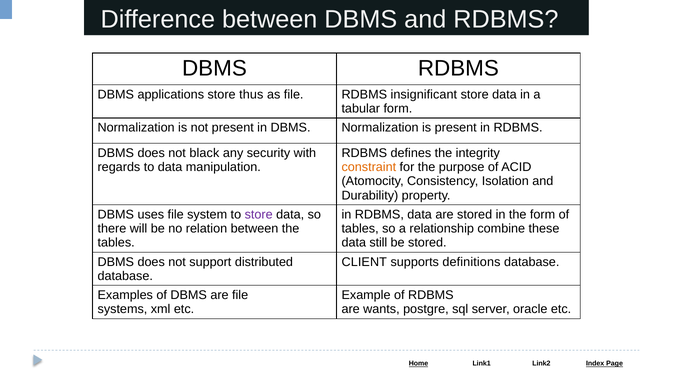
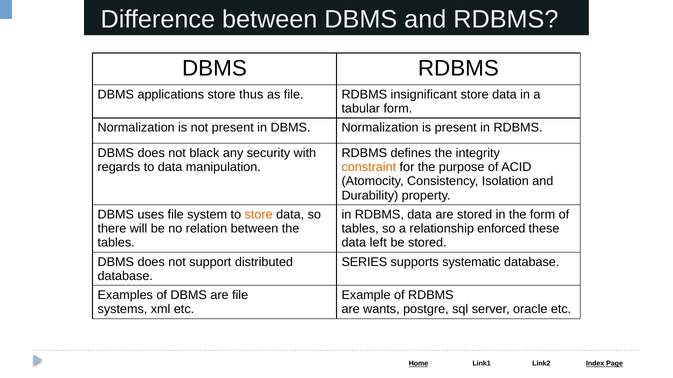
store colour: purple -> orange (259, 215)
combine: combine -> enforced (501, 229)
still: still -> left (378, 243)
CLIENT: CLIENT -> SERIES (364, 262)
definitions: definitions -> systematic (472, 262)
